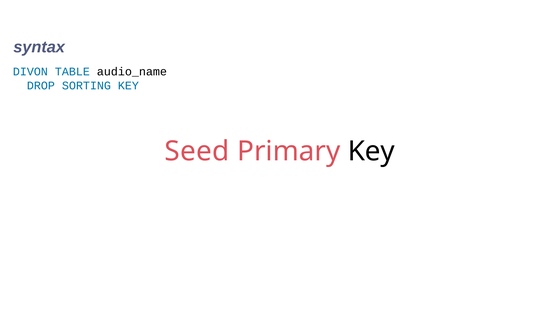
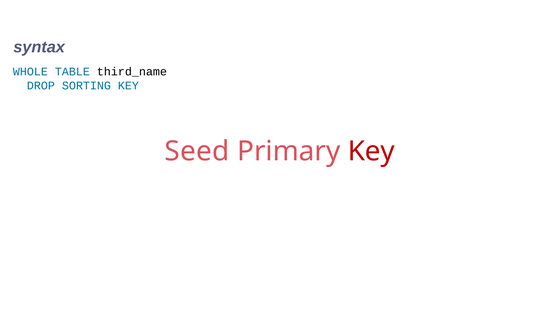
DIVON: DIVON -> WHOLE (30, 72)
audio_name: audio_name -> third_name (132, 72)
Key colour: black -> red (371, 152)
